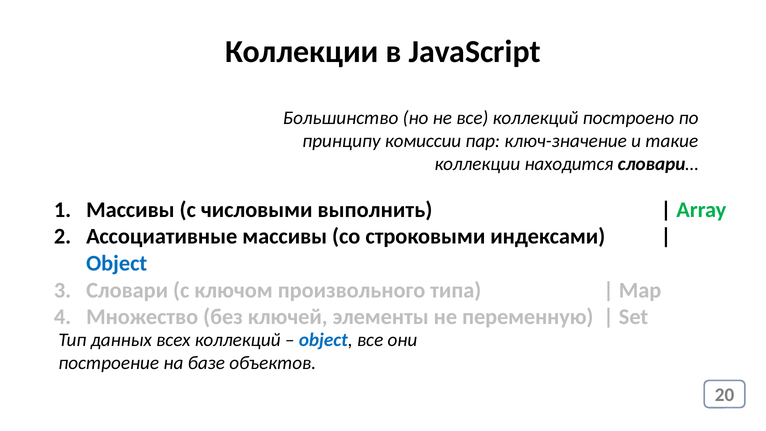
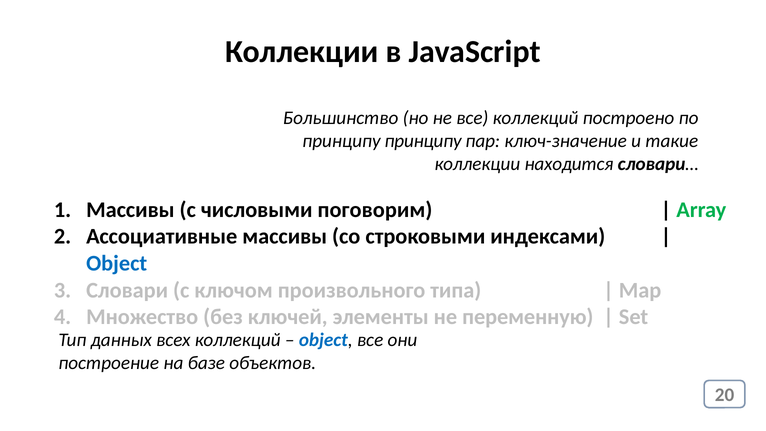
принципу комиссии: комиссии -> принципу (423, 141)
выполнить: выполнить -> поговорим (375, 210)
